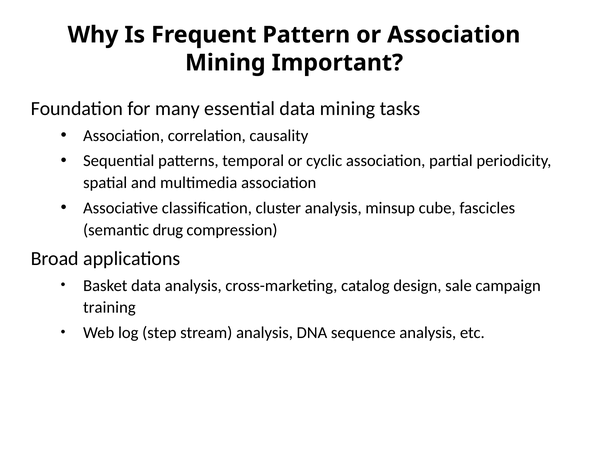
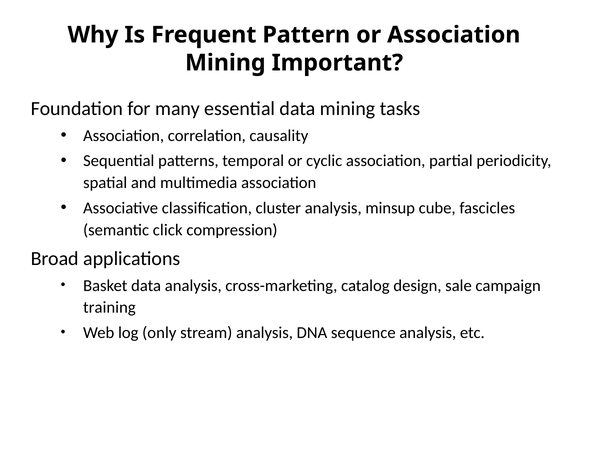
drug: drug -> click (168, 230)
step: step -> only (159, 332)
